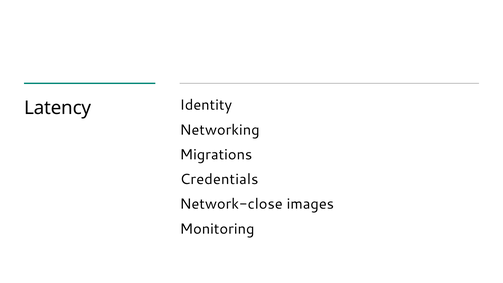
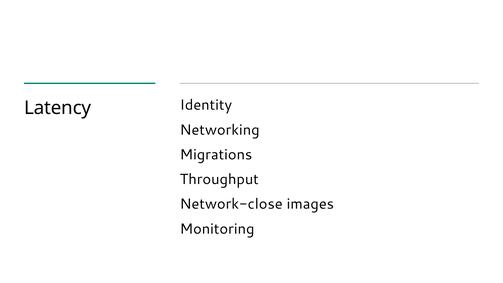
Credentials: Credentials -> Throughput (219, 179)
